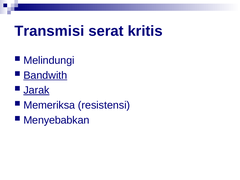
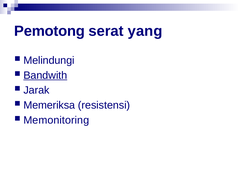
Transmisi: Transmisi -> Pemotong (49, 31)
kritis: kritis -> yang (145, 31)
Jarak underline: present -> none (36, 90)
Menyebabkan: Menyebabkan -> Memonitoring (56, 120)
